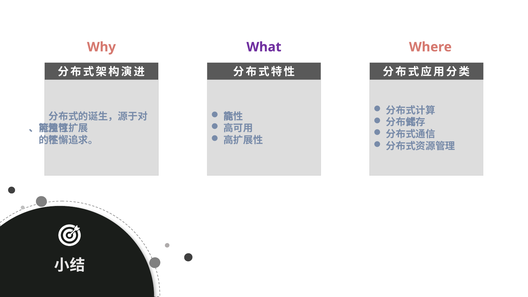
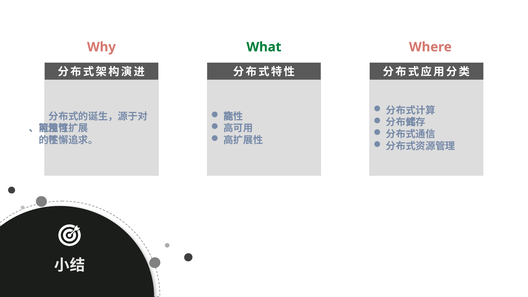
What colour: purple -> green (264, 47)
